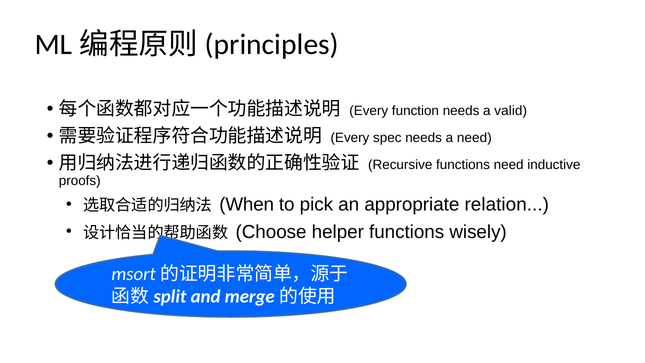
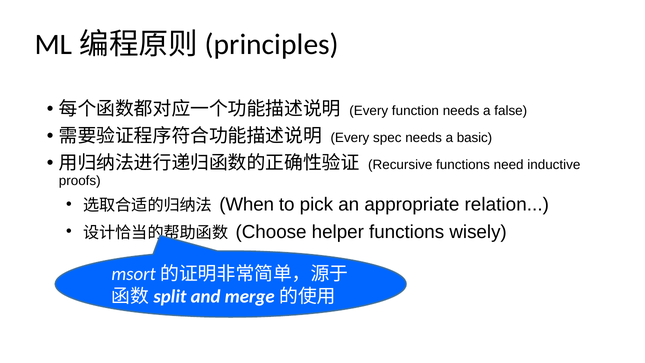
valid: valid -> false (511, 111)
a need: need -> basic (474, 138)
